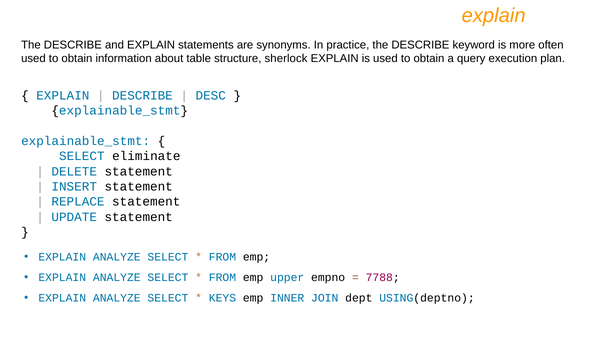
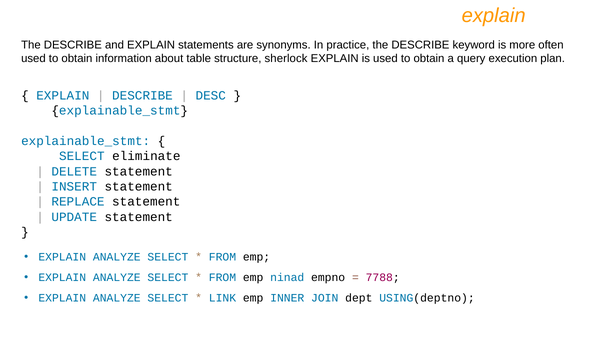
upper: upper -> ninad (287, 277)
KEYS: KEYS -> LINK (222, 298)
